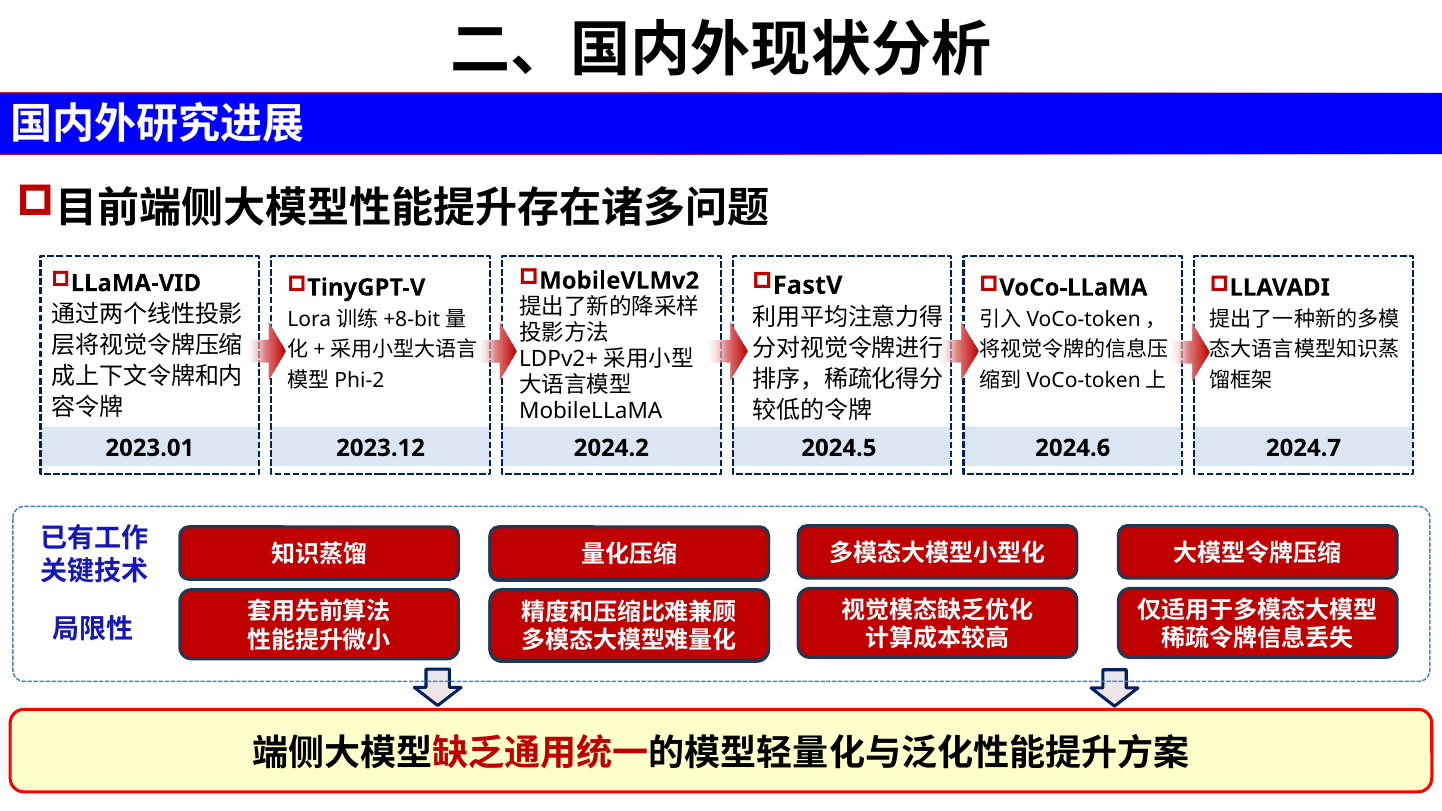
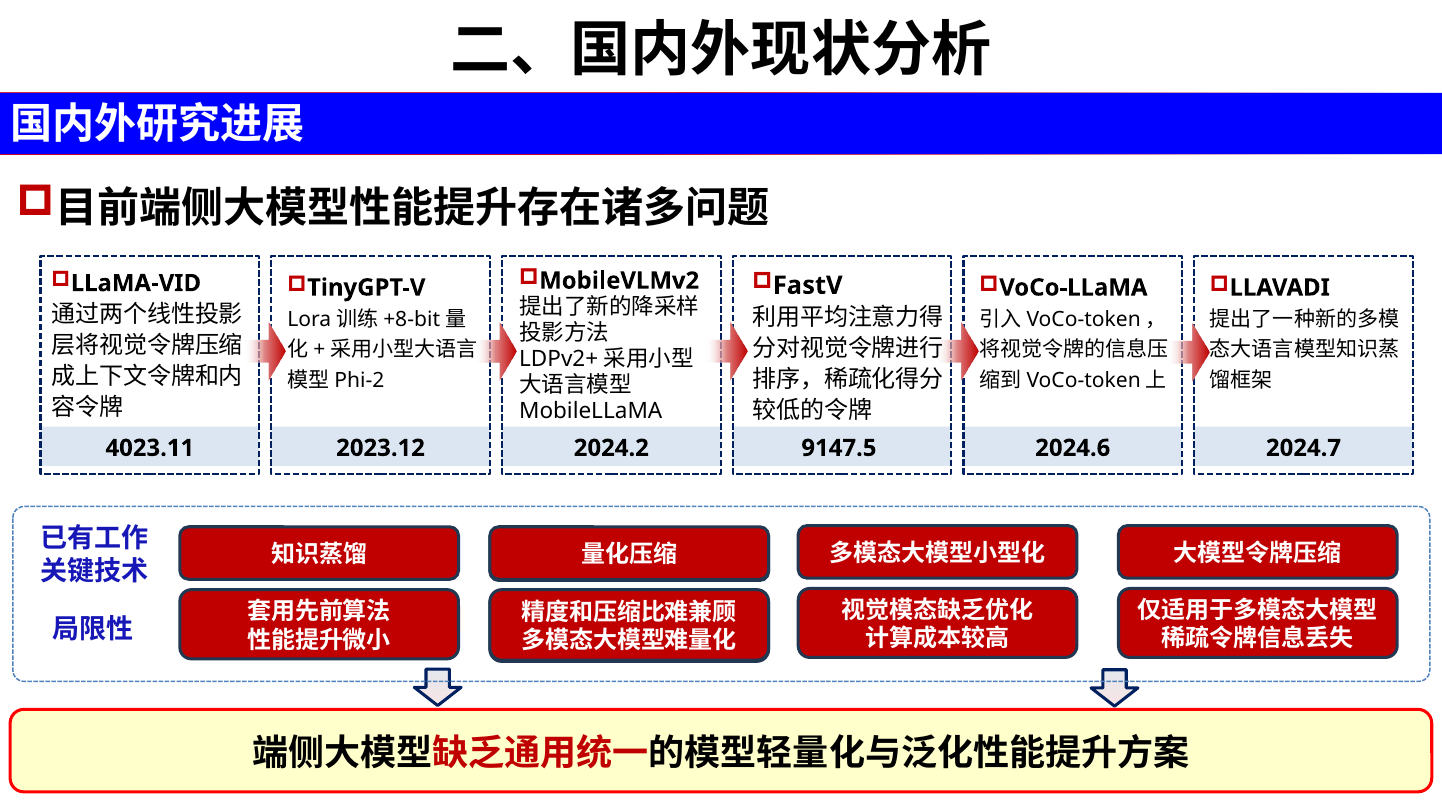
2023.01: 2023.01 -> 4023.11 (150, 448)
2024.5: 2024.5 -> 9147.5 (839, 448)
